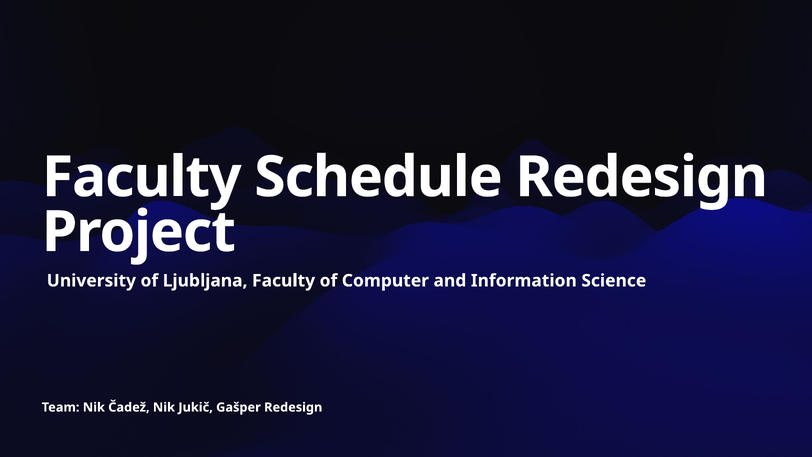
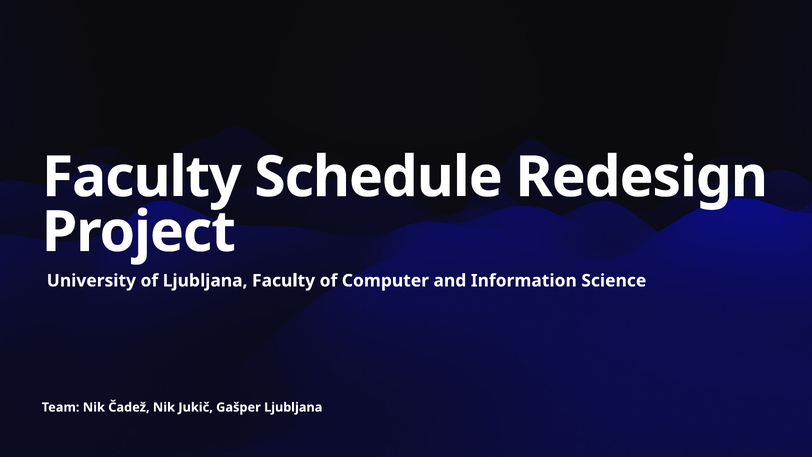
Gašper Redesign: Redesign -> Ljubljana (293, 407)
